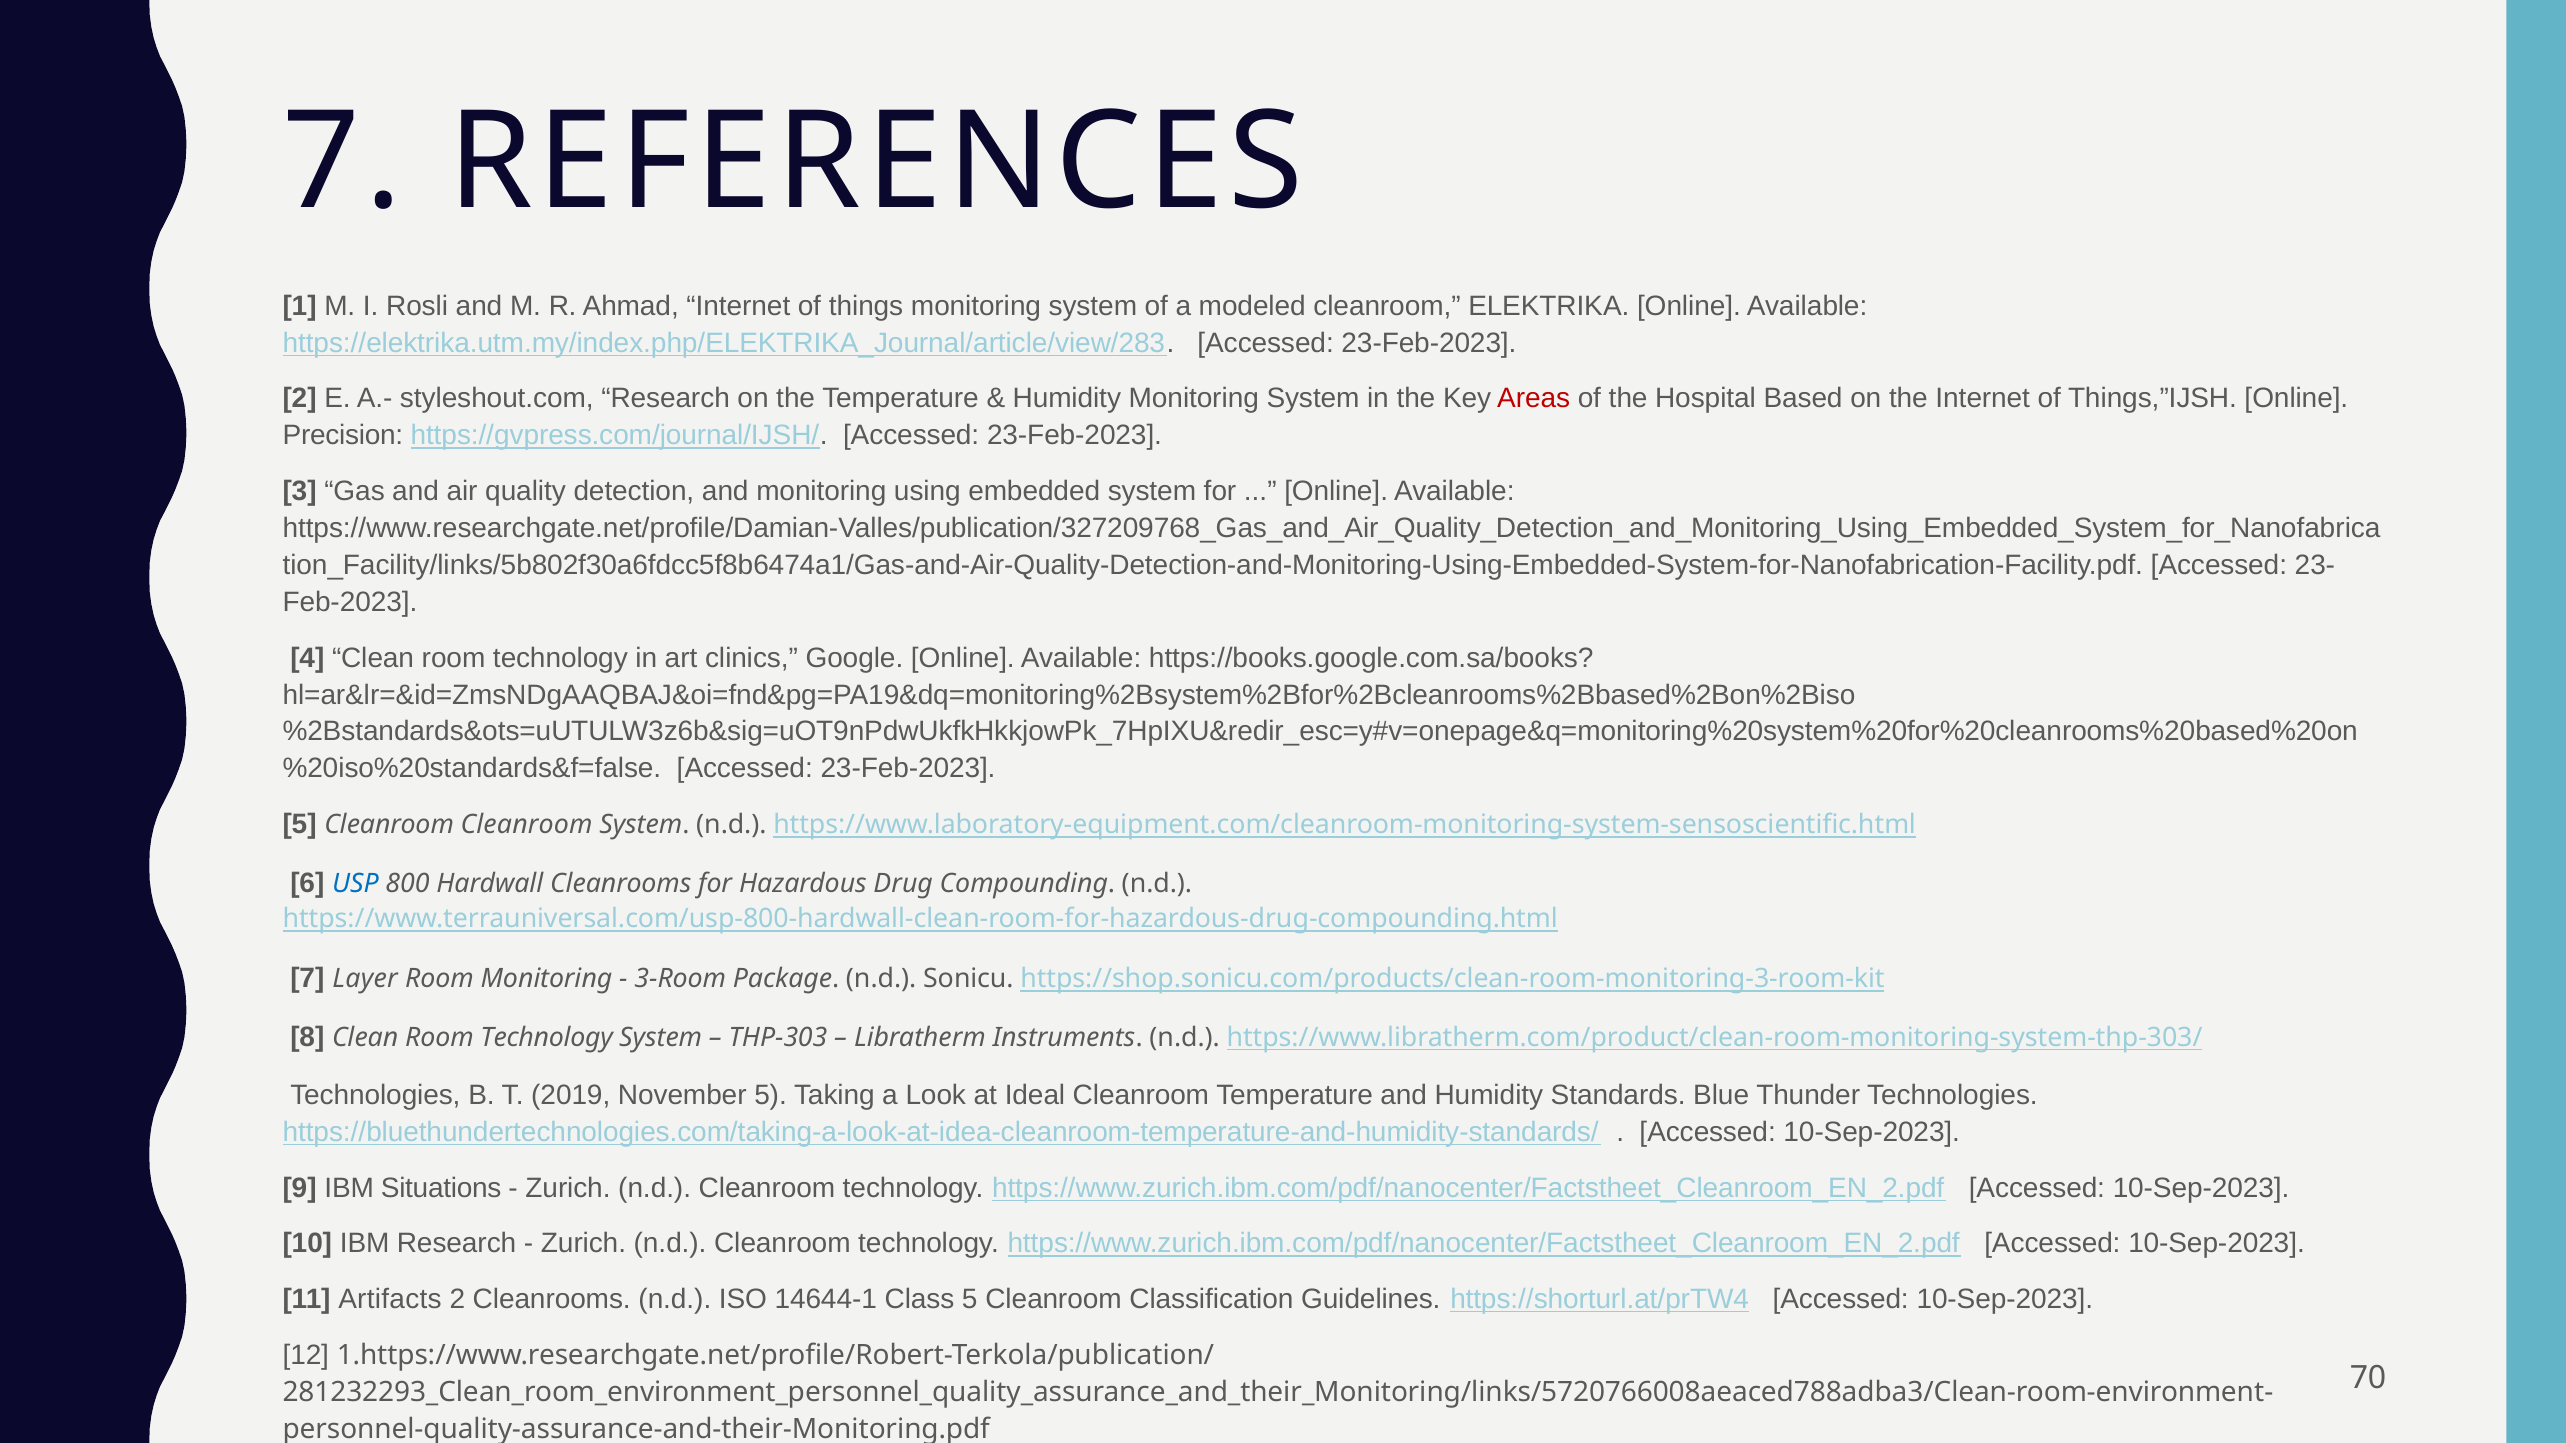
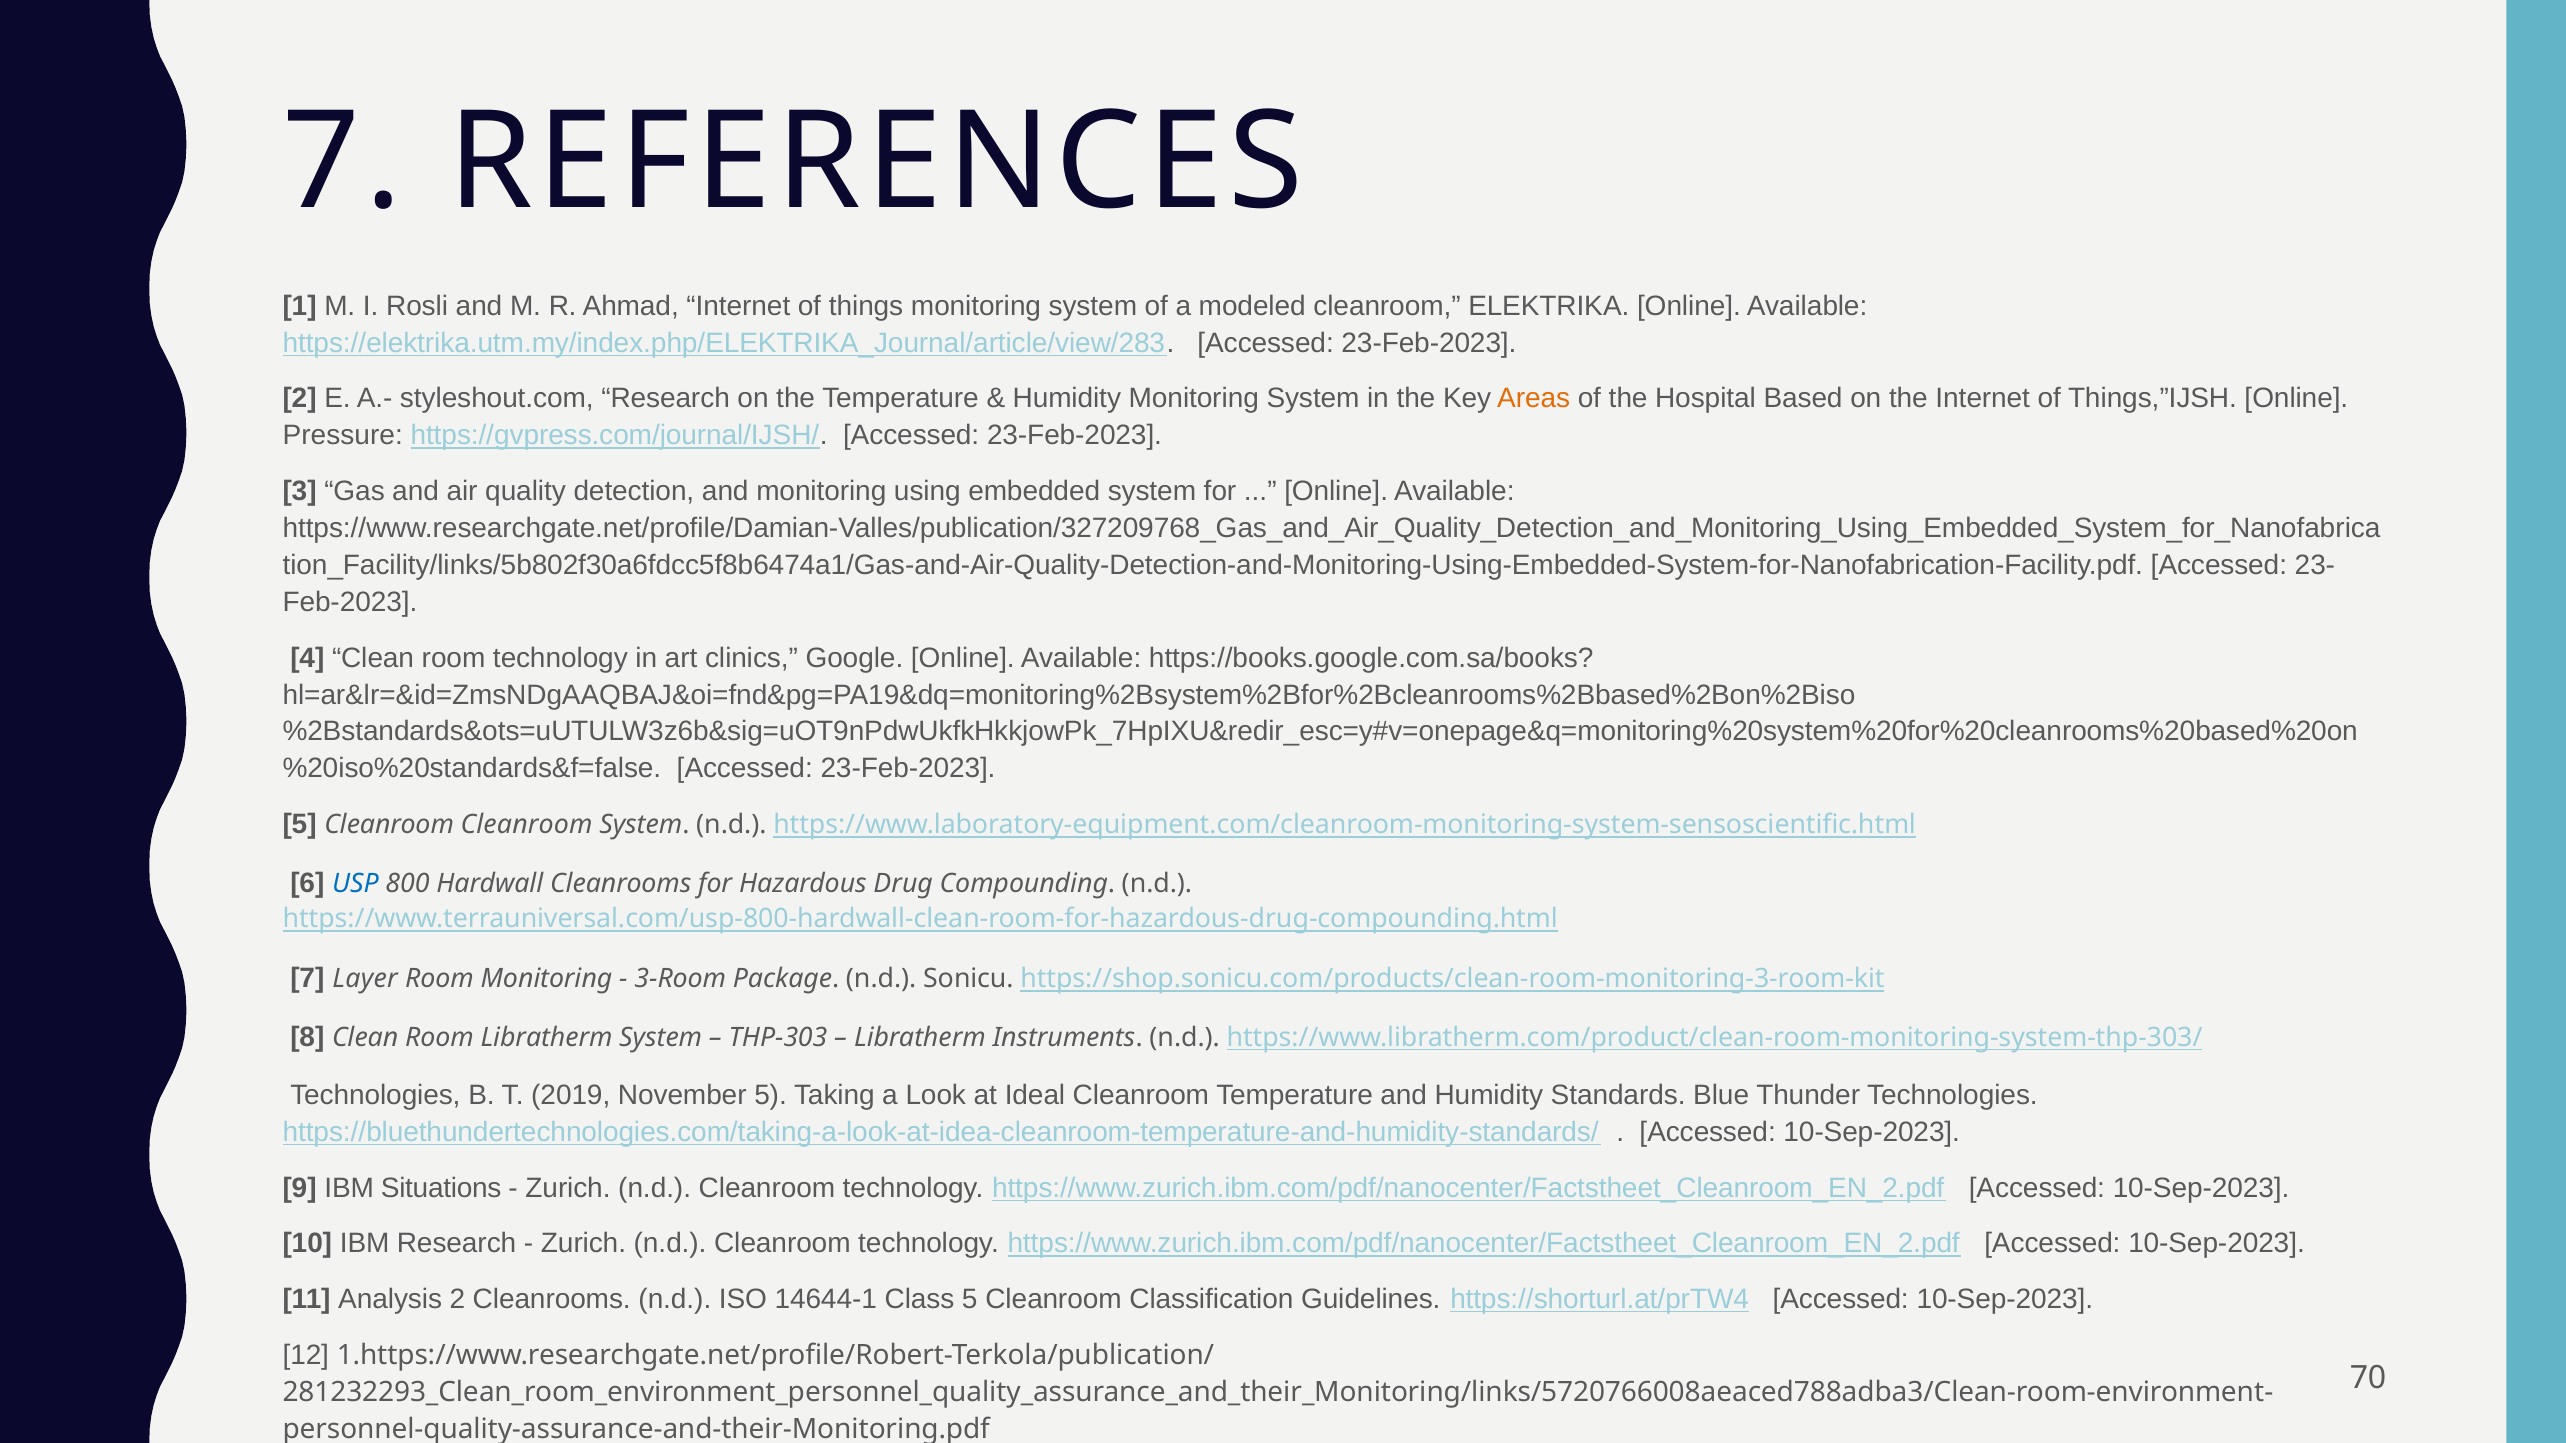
Areas colour: red -> orange (1534, 399)
Precision: Precision -> Pressure (343, 436)
8 Clean Room Technology: Technology -> Libratherm (547, 1038)
Artifacts: Artifacts -> Analysis (390, 1300)
